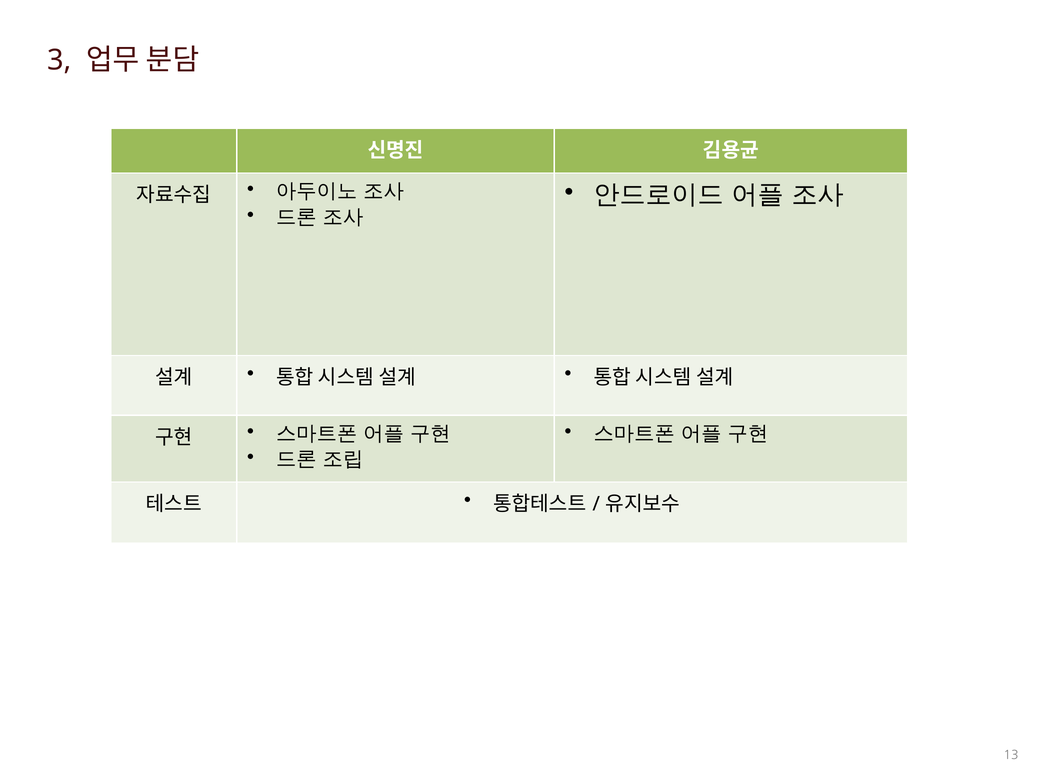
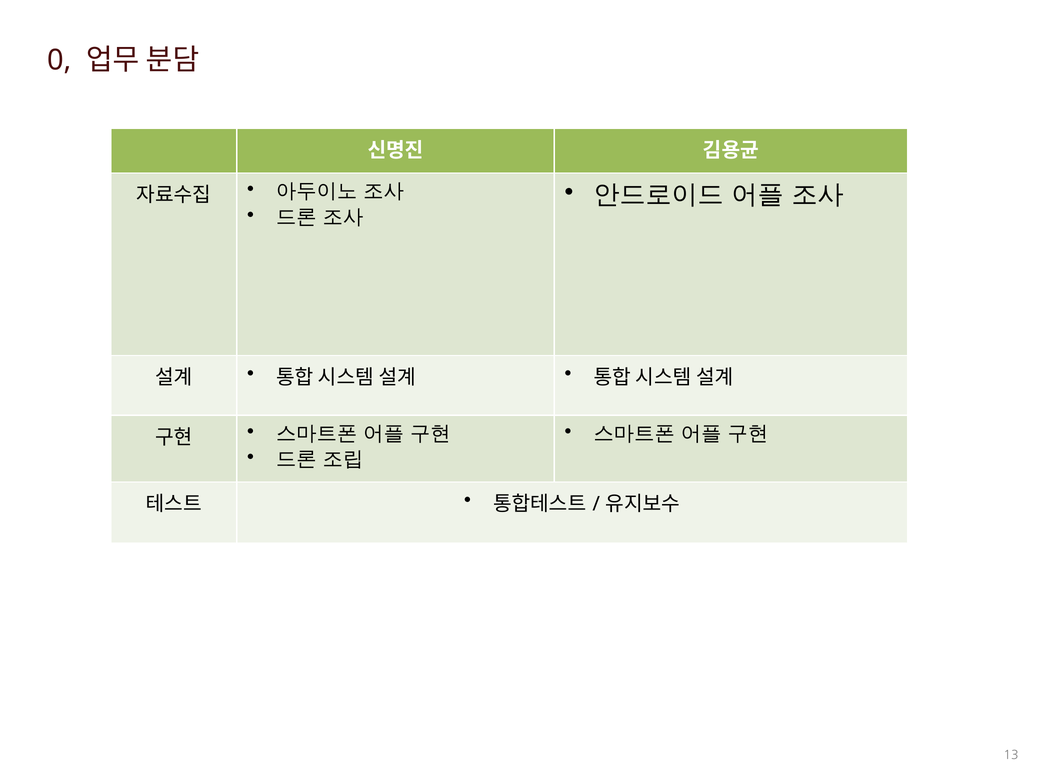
3: 3 -> 0 (59, 60)
